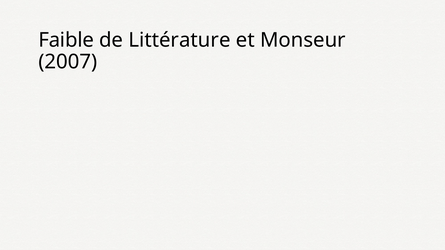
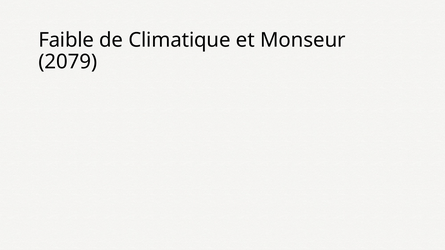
Littérature: Littérature -> Climatique (179, 40)
2007: 2007 -> 2079 (68, 62)
